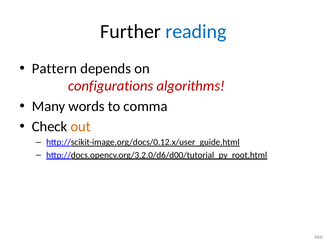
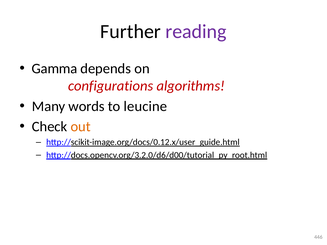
reading colour: blue -> purple (196, 32)
Pattern: Pattern -> Gamma (55, 69)
comma: comma -> leucine (145, 106)
